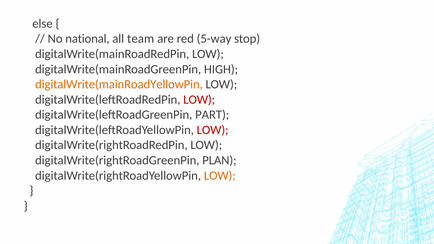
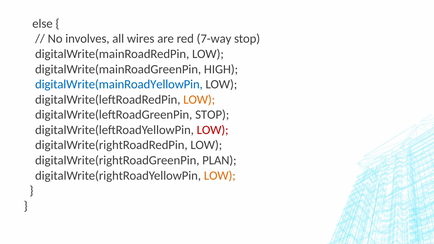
national: national -> involves (87, 39)
team: team -> wires (141, 39)
5-way: 5-way -> 7-way (214, 39)
digitalWrite(mainRoadYellowPin colour: orange -> blue (119, 84)
LOW colour: red -> orange (199, 100)
digitalWrite(leftRoadGreenPin PART: PART -> STOP (212, 115)
